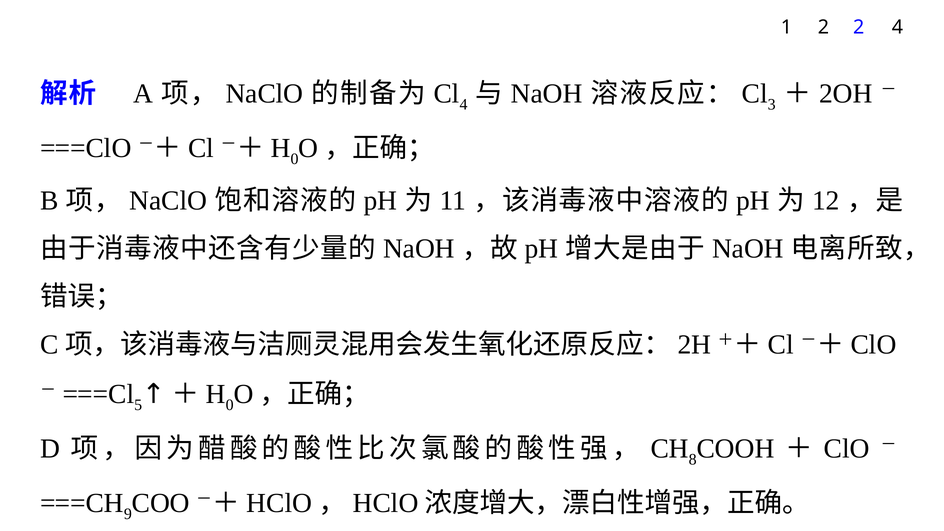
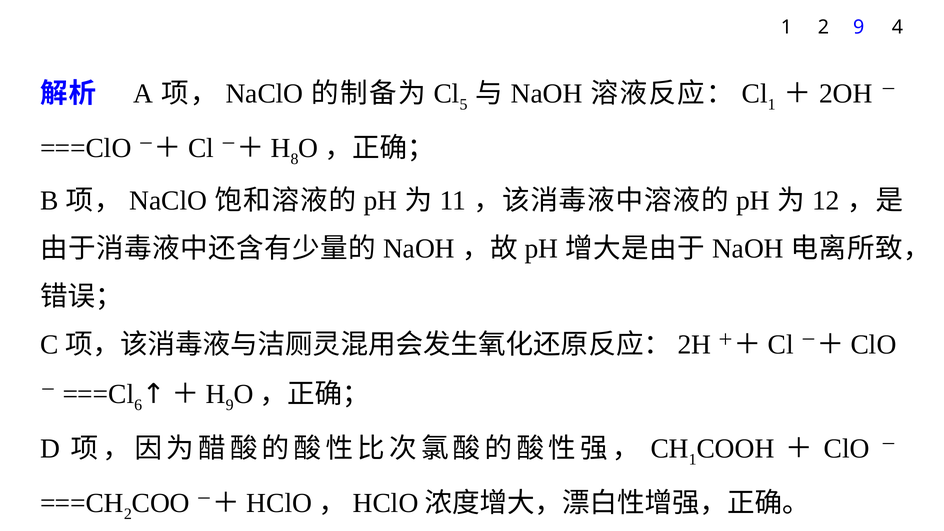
2 2: 2 -> 9 (859, 27)
4: 4 -> 5 (464, 105)
3: 3 -> 1 (772, 105)
0: 0 -> 8 (294, 159)
5: 5 -> 6 (138, 405)
0: 0 -> 9 (230, 405)
8: 8 -> 1 (693, 460)
9: 9 -> 2 (128, 514)
